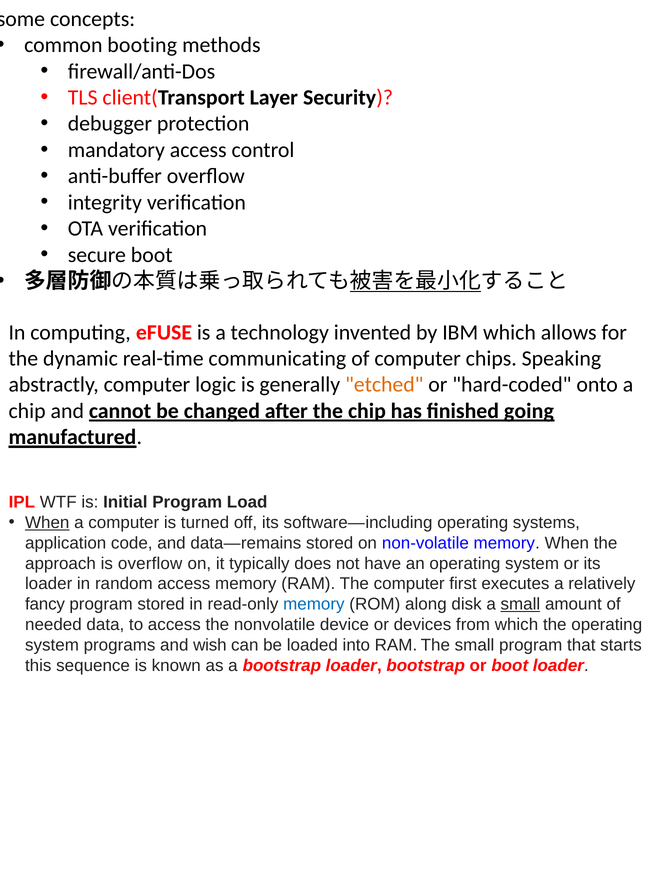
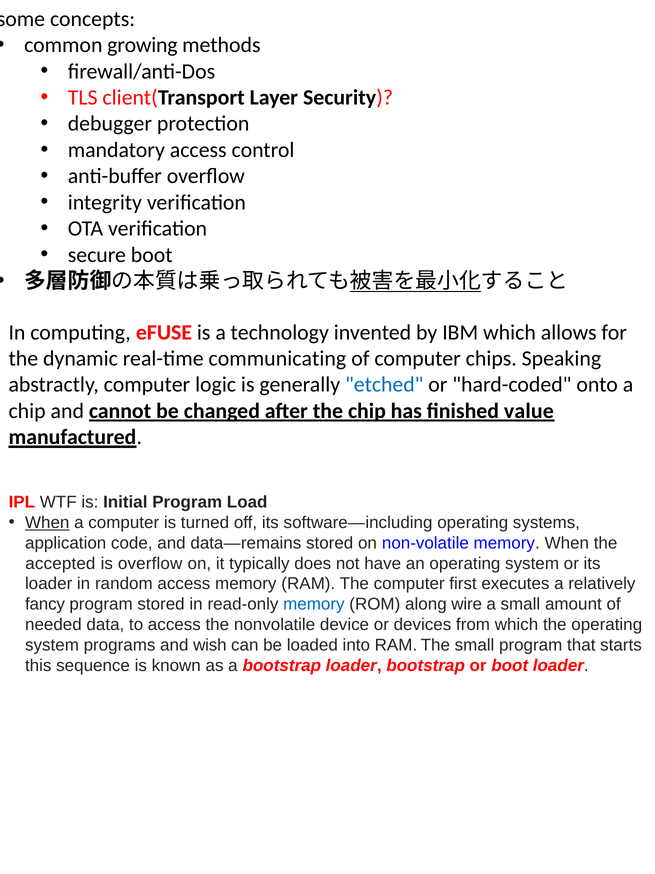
booting: booting -> growing (142, 45)
etched colour: orange -> blue (384, 384)
going: going -> value (529, 411)
approach: approach -> accepted (60, 563)
disk: disk -> wire (467, 604)
small underline: present -> none (520, 604)
